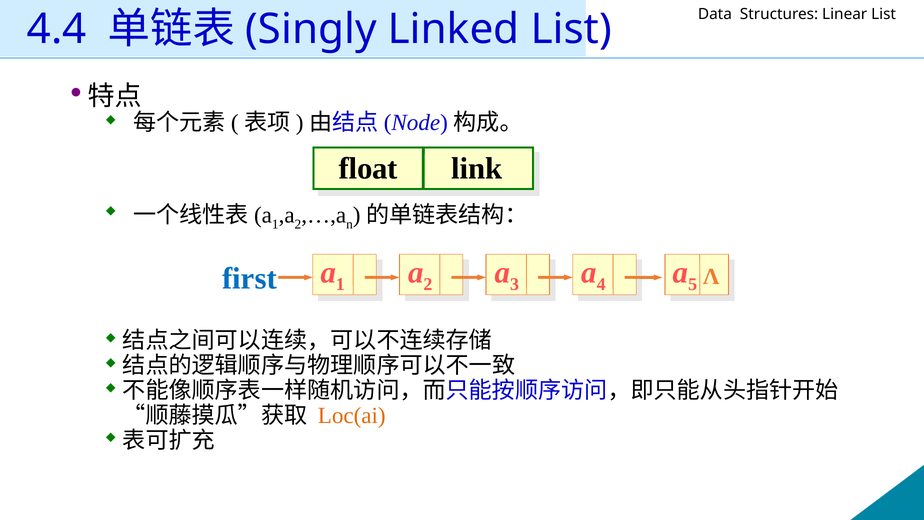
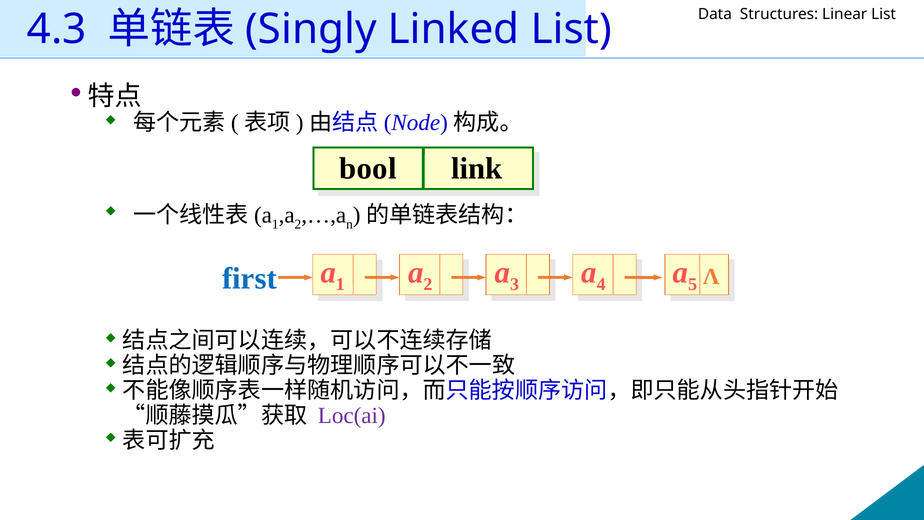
4.4: 4.4 -> 4.3 (57, 29)
float: float -> bool (368, 169)
Loc(ai colour: orange -> purple (352, 415)
